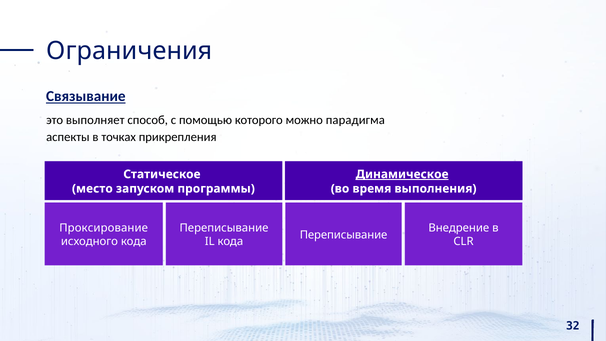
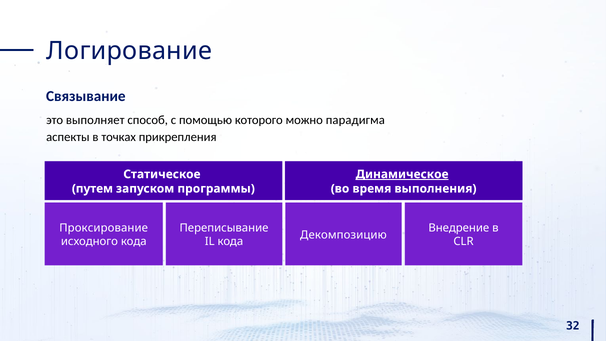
Ограничения: Ограничения -> Логирование (129, 51)
Связывание underline: present -> none (86, 96)
место: место -> путем (92, 189)
Переписывание: Переписывание -> Декомпозицию (343, 235)
